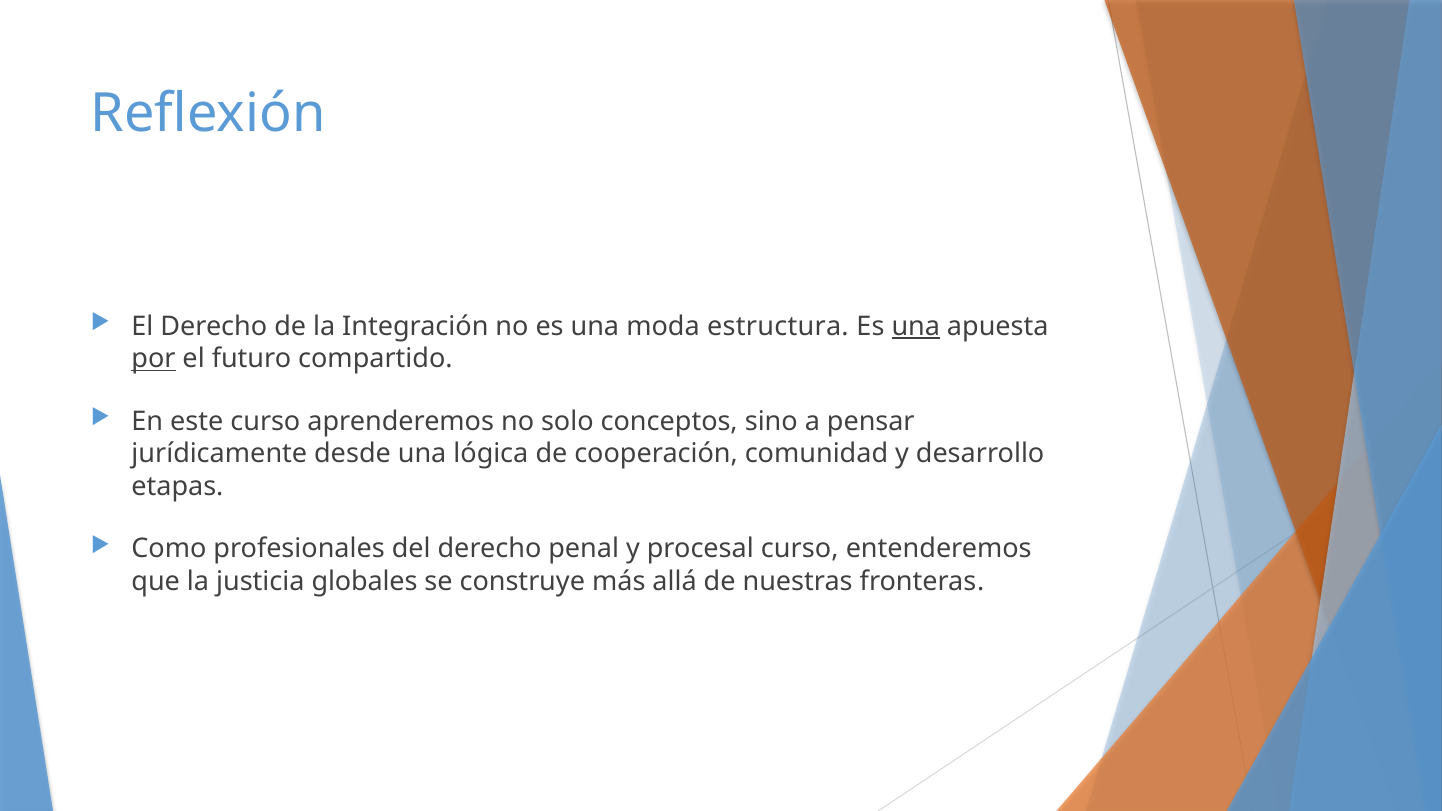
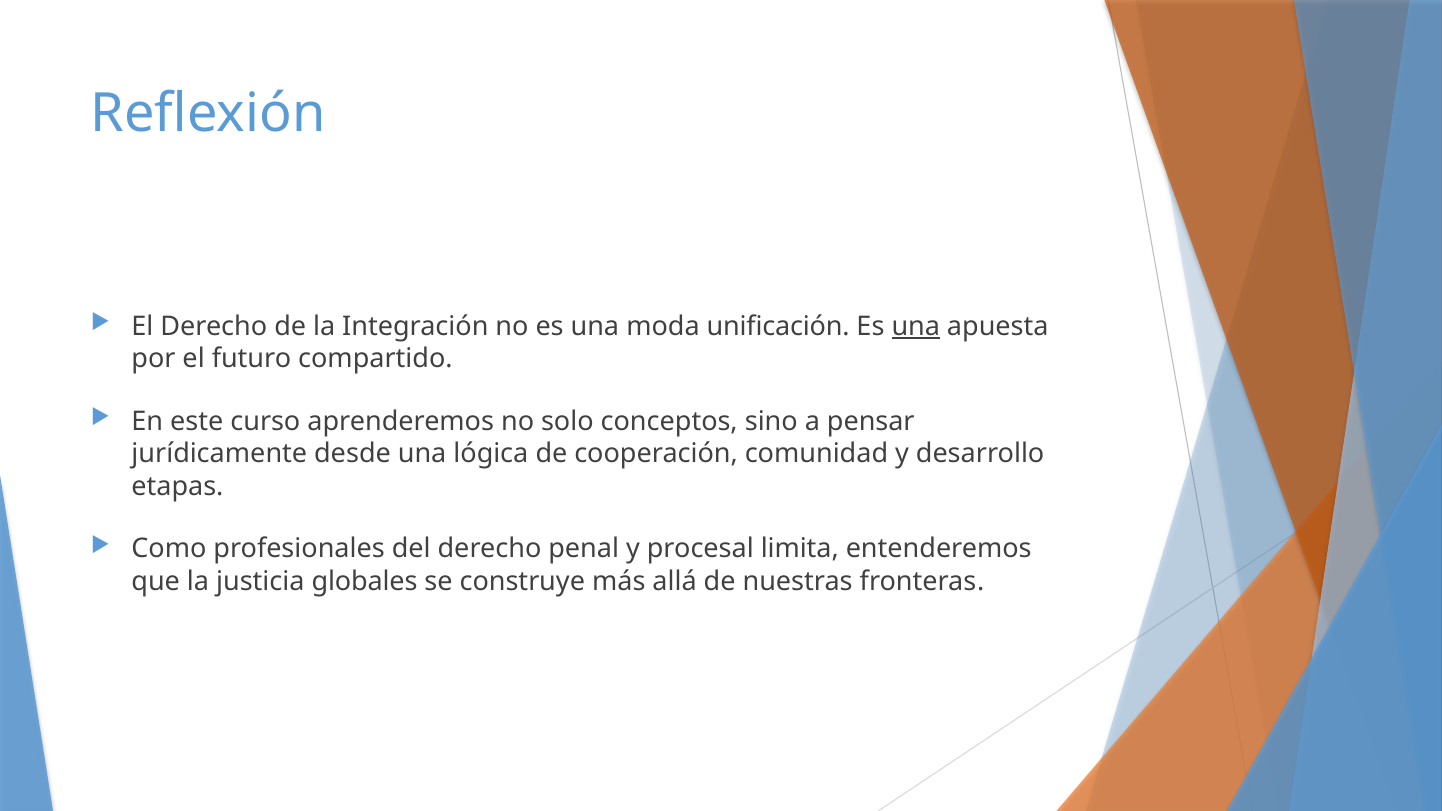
estructura: estructura -> unificación (778, 327)
por underline: present -> none (154, 359)
procesal curso: curso -> limita (800, 549)
